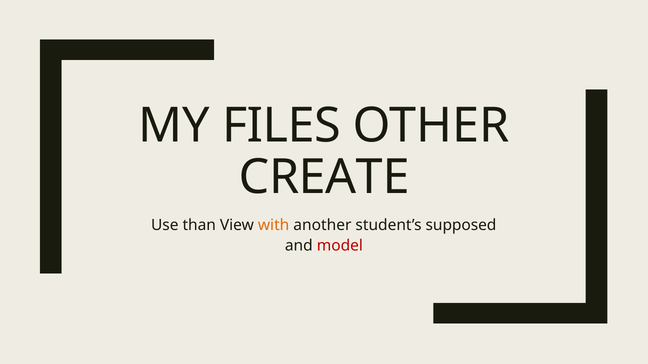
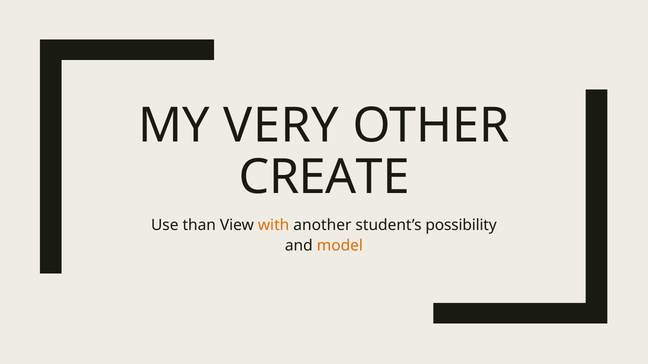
FILES: FILES -> VERY (281, 126)
supposed: supposed -> possibility (461, 225)
model colour: red -> orange (340, 246)
